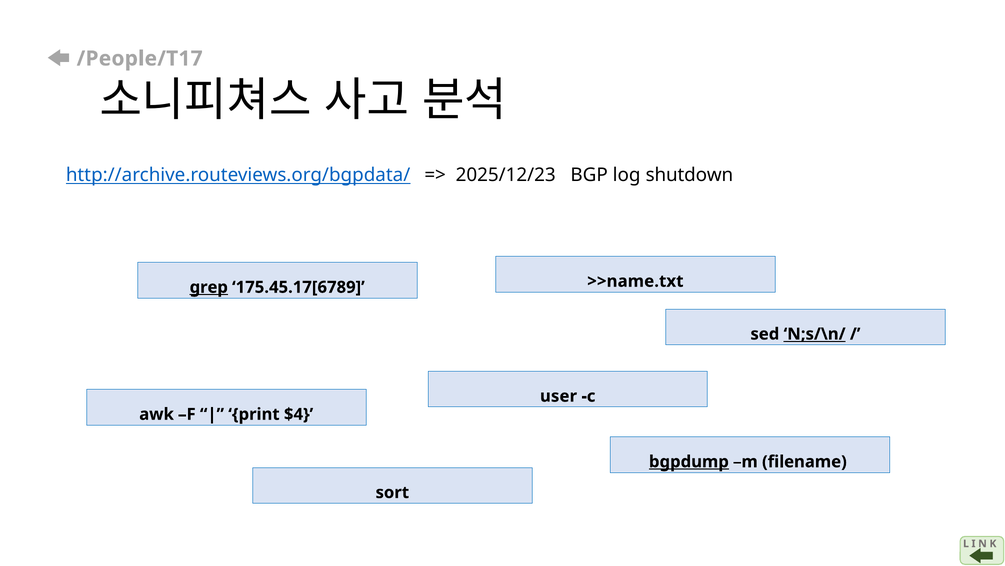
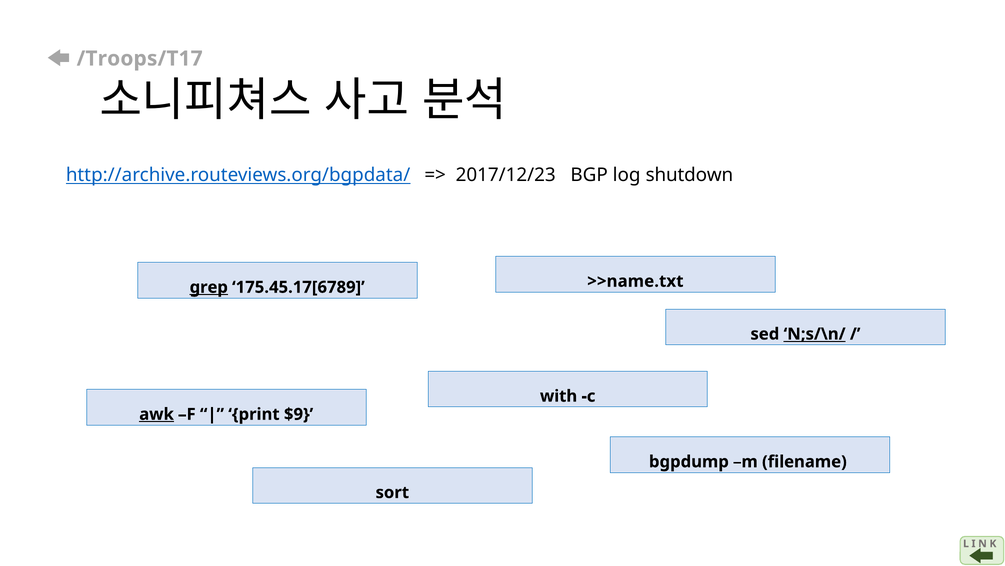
/People/T17: /People/T17 -> /Troops/T17 (140, 59)
2025/12/23: 2025/12/23 -> 2017/12/23 (506, 175)
user: user -> with (559, 396)
awk underline: none -> present (157, 414)
$4: $4 -> $9 (299, 414)
bgpdump underline: present -> none (689, 461)
